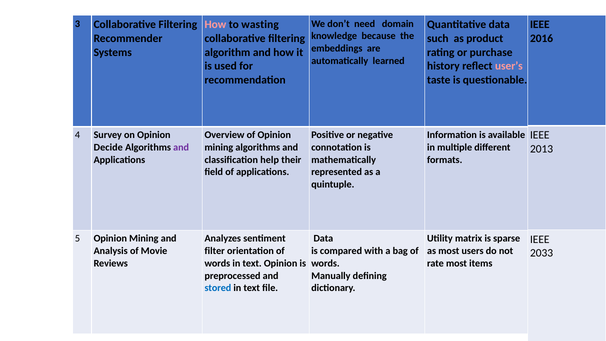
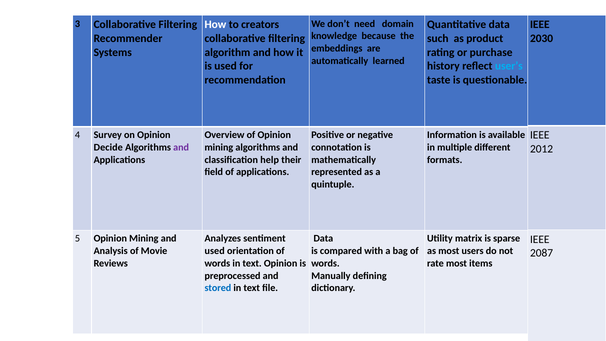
How colour: pink -> white (215, 25)
wasting: wasting -> creators (260, 25)
2016: 2016 -> 2030 (542, 39)
user’s colour: pink -> light blue (509, 66)
2013: 2013 -> 2012 (542, 149)
filter: filter -> used (215, 251)
2033: 2033 -> 2087 (542, 253)
